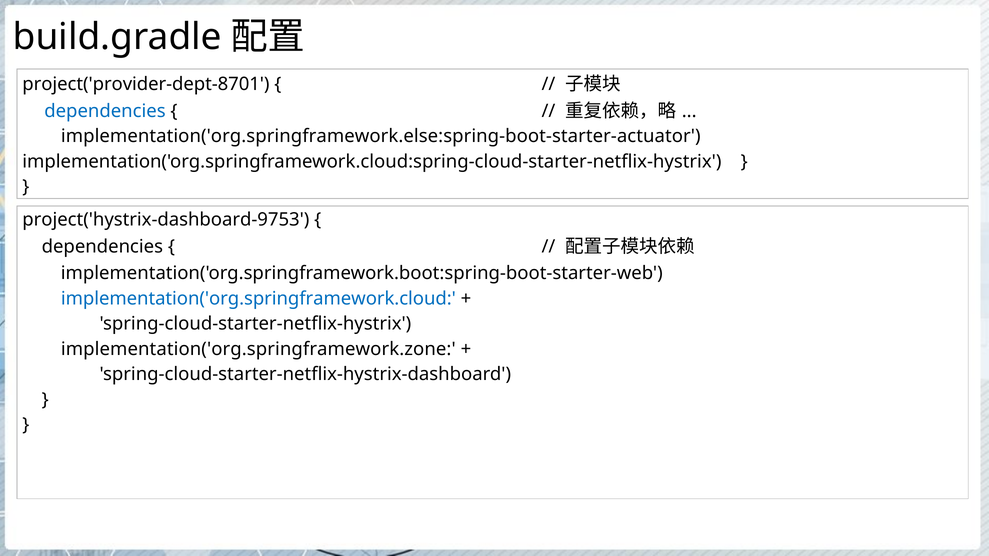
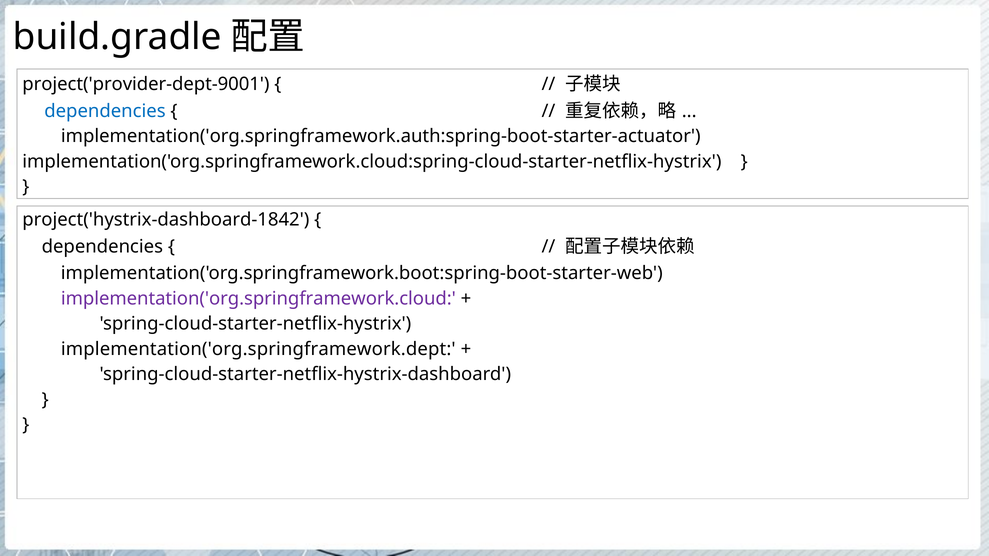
project('provider-dept-8701: project('provider-dept-8701 -> project('provider-dept-9001 (146, 84)
implementation('org.springframework.else:spring-boot-starter-actuator: implementation('org.springframework.else:spring-boot-starter-actuator -> implementation('org.springframework.auth:spring-boot-starter-actuator (381, 136)
project('hystrix-dashboard-9753: project('hystrix-dashboard-9753 -> project('hystrix-dashboard-1842 (166, 220)
implementation('org.springframework.cloud colour: blue -> purple (258, 299)
implementation('org.springframework.zone: implementation('org.springframework.zone -> implementation('org.springframework.dept (258, 349)
